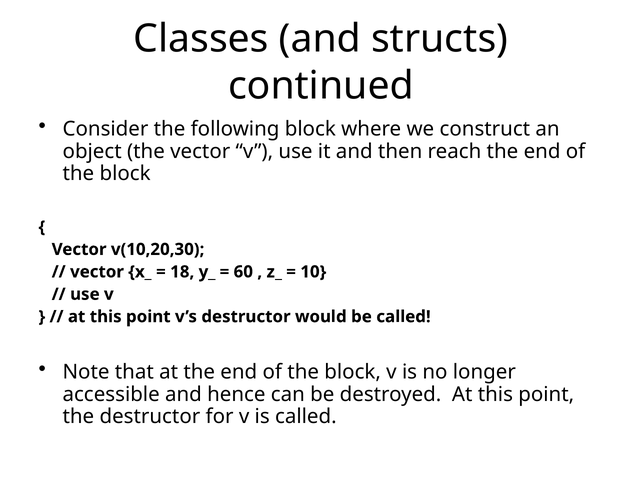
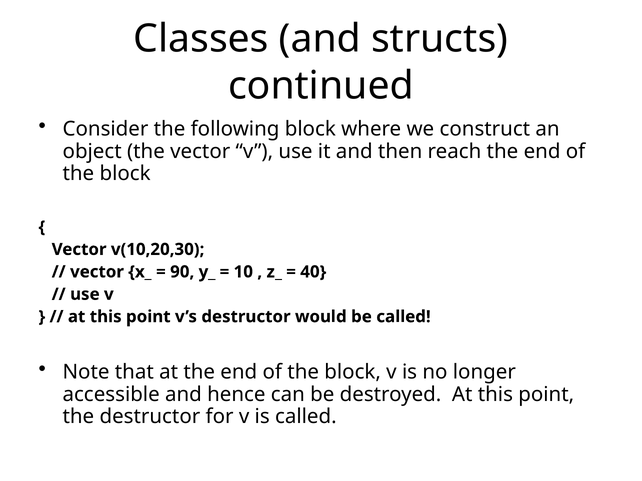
18: 18 -> 90 (182, 272)
60: 60 -> 10 (243, 272)
10: 10 -> 40 (313, 272)
